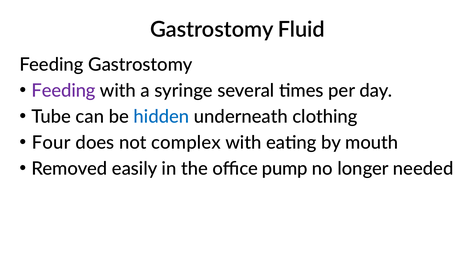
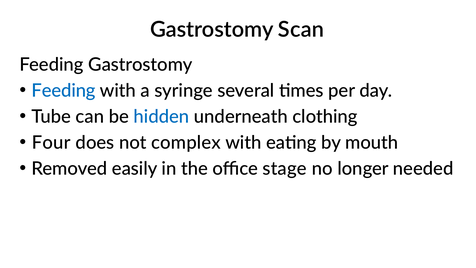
Fluid: Fluid -> Scan (301, 29)
Feeding colour: purple -> blue (64, 91)
pump: pump -> stage (285, 169)
